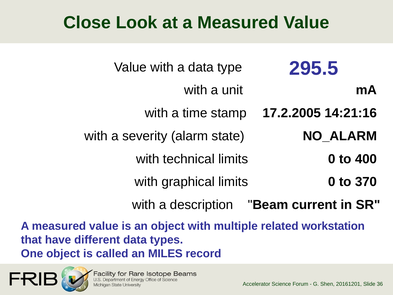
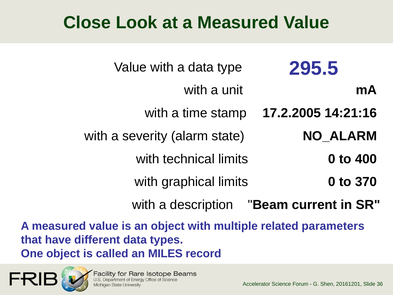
workstation: workstation -> parameters (333, 226)
